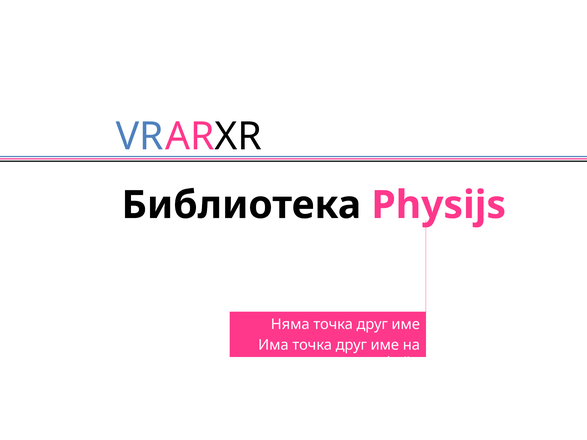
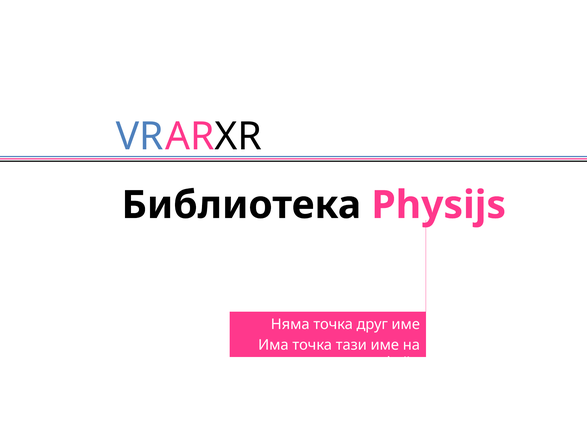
Има точка друг: друг -> тази (351, 345)
